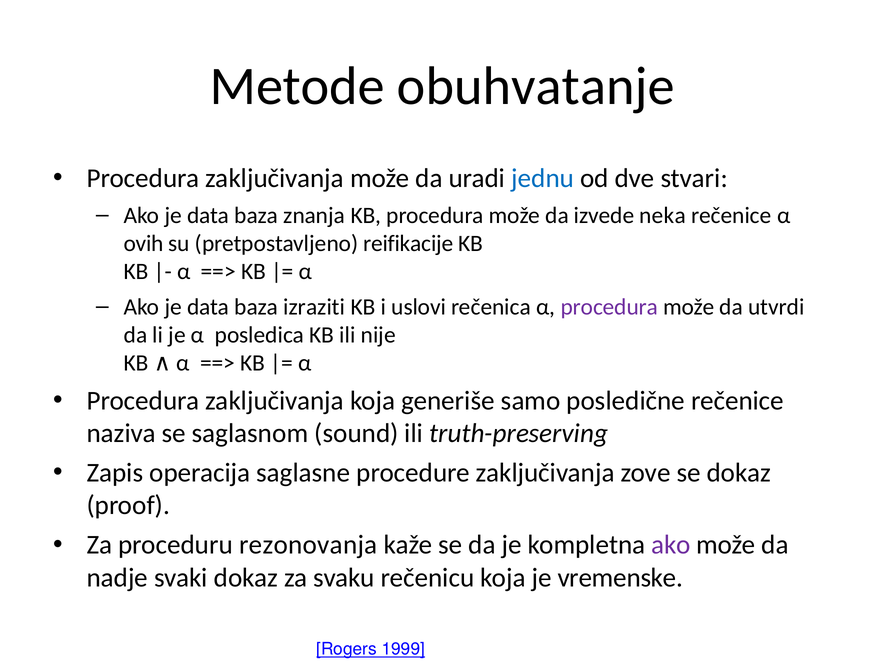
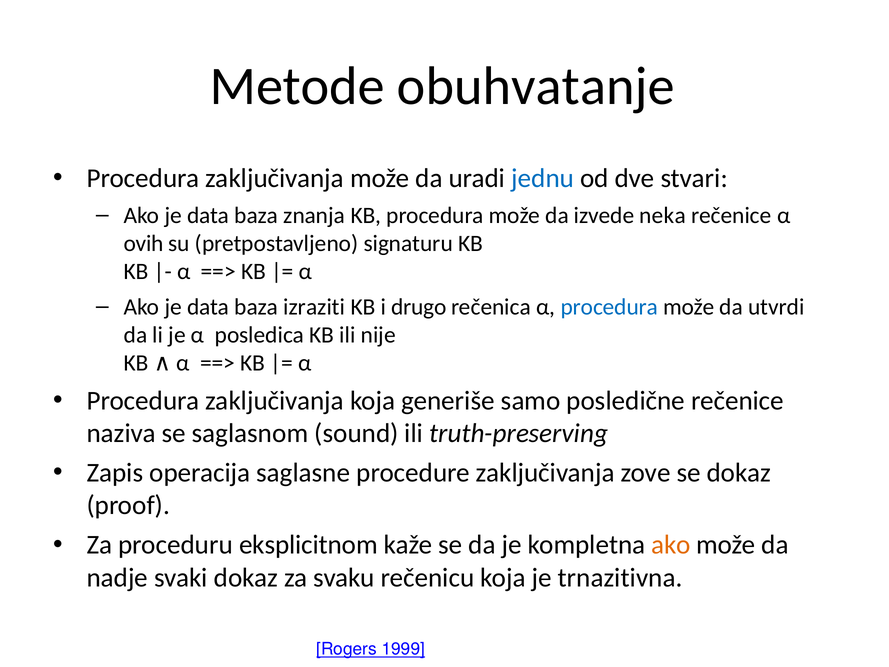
reifikacije: reifikacije -> signaturu (408, 243)
uslovi: uslovi -> drugo (419, 307)
procedura colour: purple -> blue (609, 307)
rezonovanja: rezonovanja -> eksplicitnom (308, 545)
ako colour: purple -> orange (671, 545)
vremenske: vremenske -> trnazitivna (620, 577)
